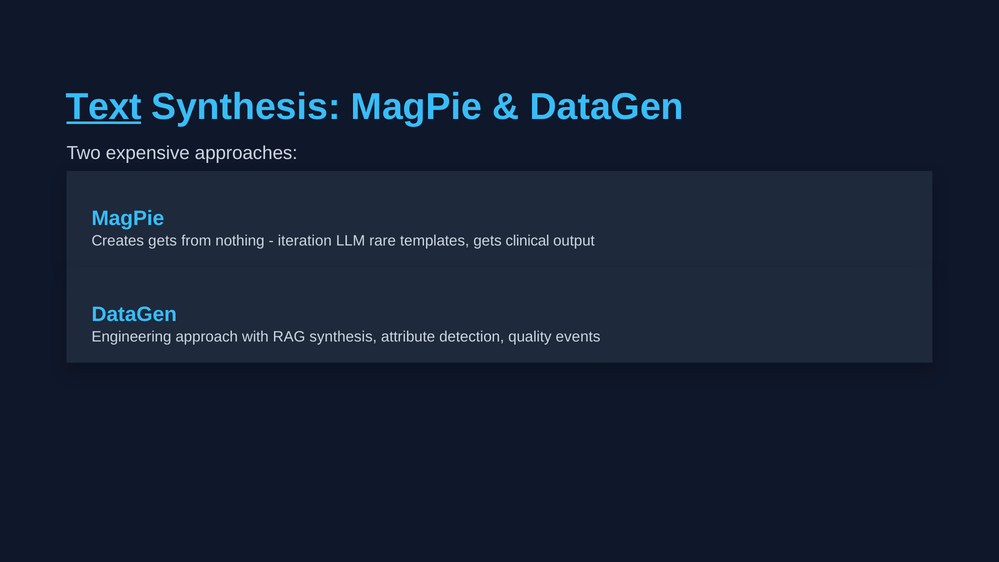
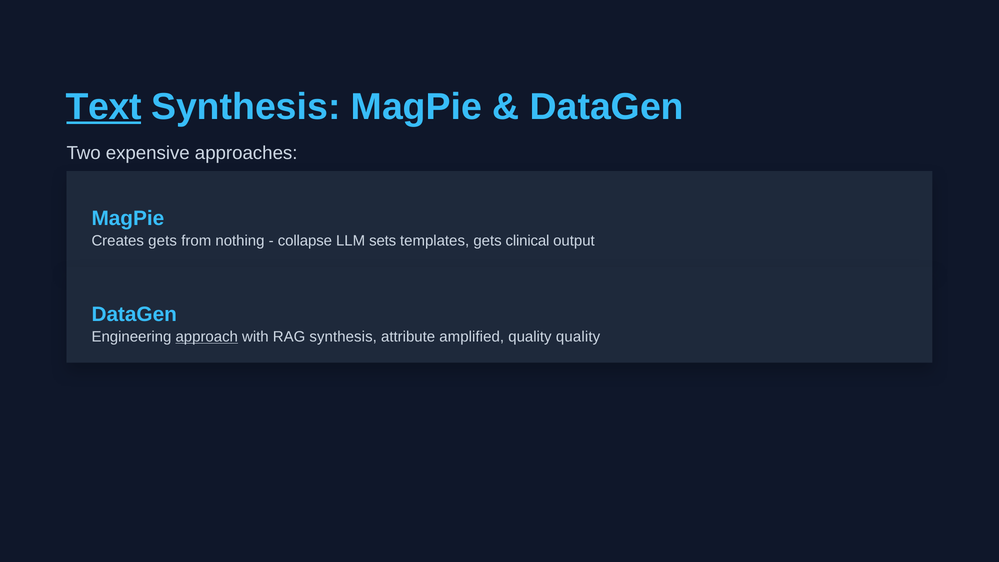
iteration: iteration -> collapse (305, 241)
rare: rare -> sets (383, 241)
approach underline: none -> present (207, 337)
detection: detection -> amplified (472, 337)
quality events: events -> quality (578, 337)
